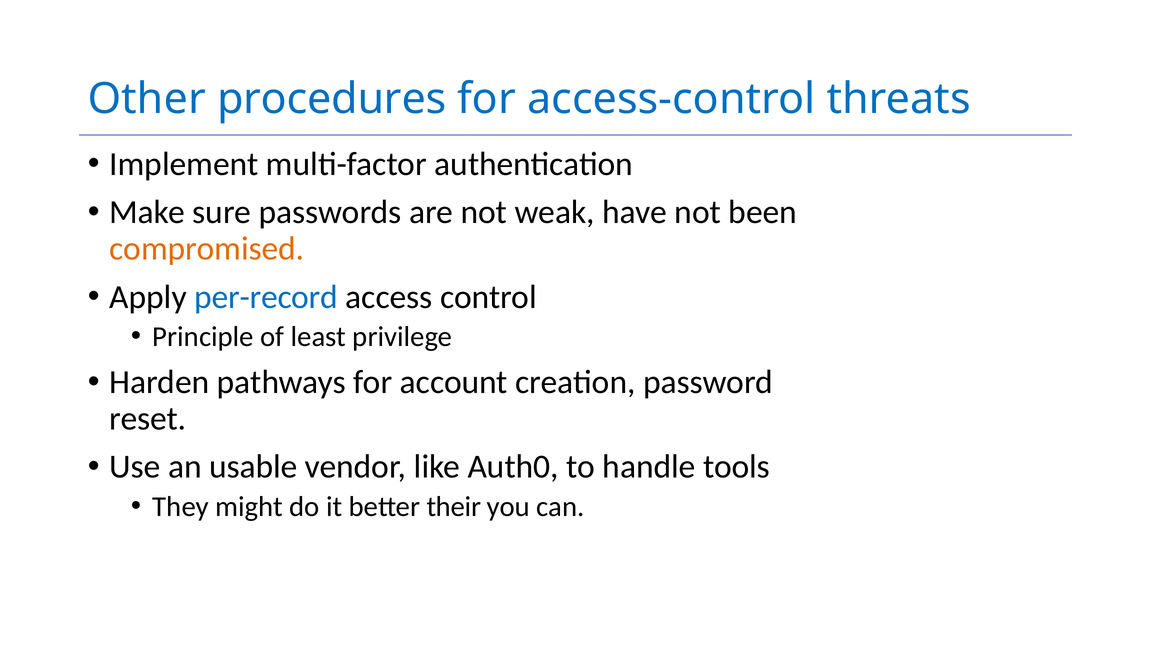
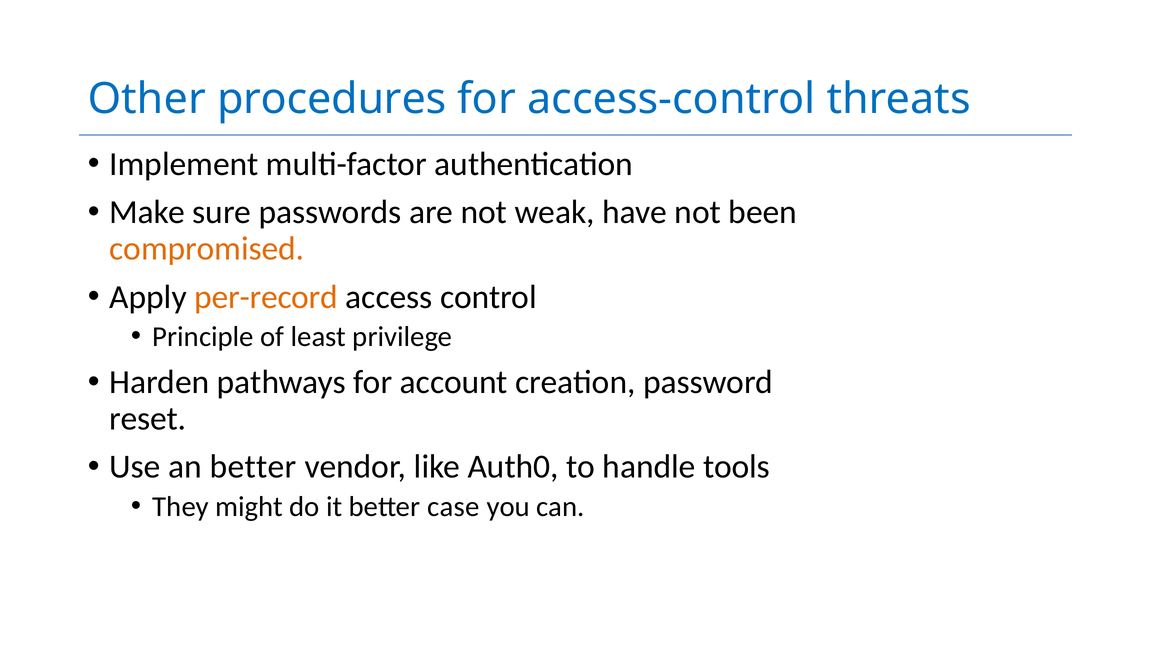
per-record colour: blue -> orange (266, 297)
an usable: usable -> better (253, 466)
their: their -> case (454, 506)
